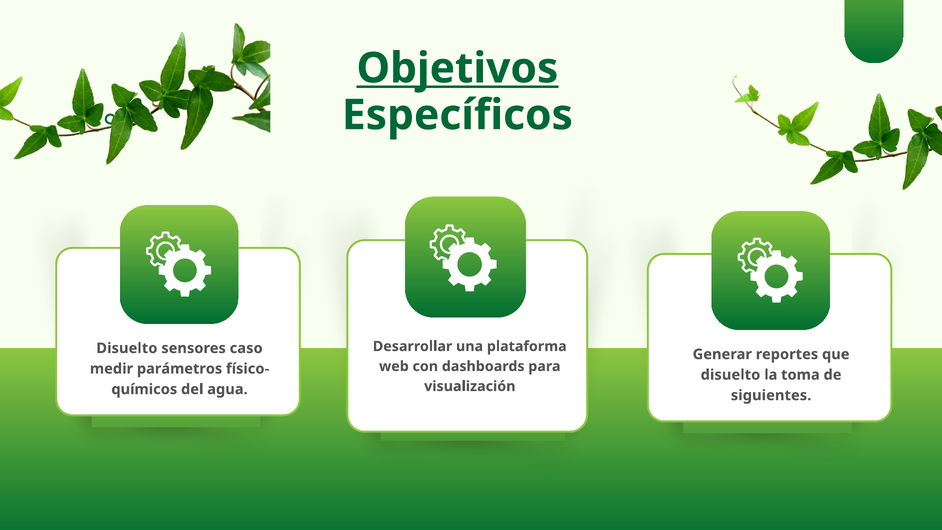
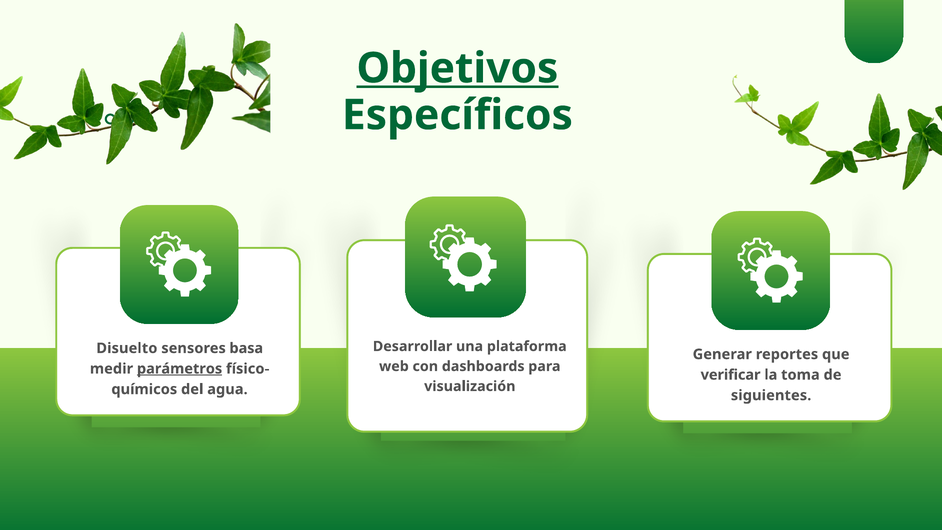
caso: caso -> basa (246, 348)
parámetros underline: none -> present (180, 369)
disuelto: disuelto -> verificar (731, 375)
